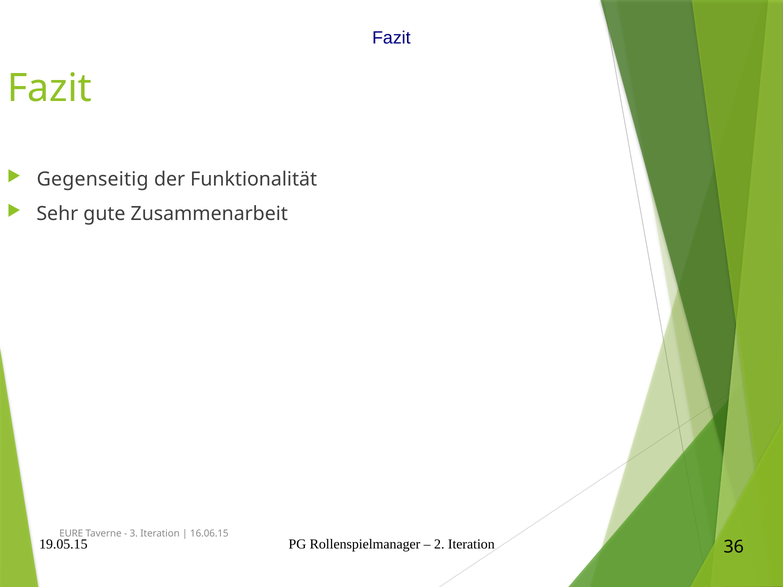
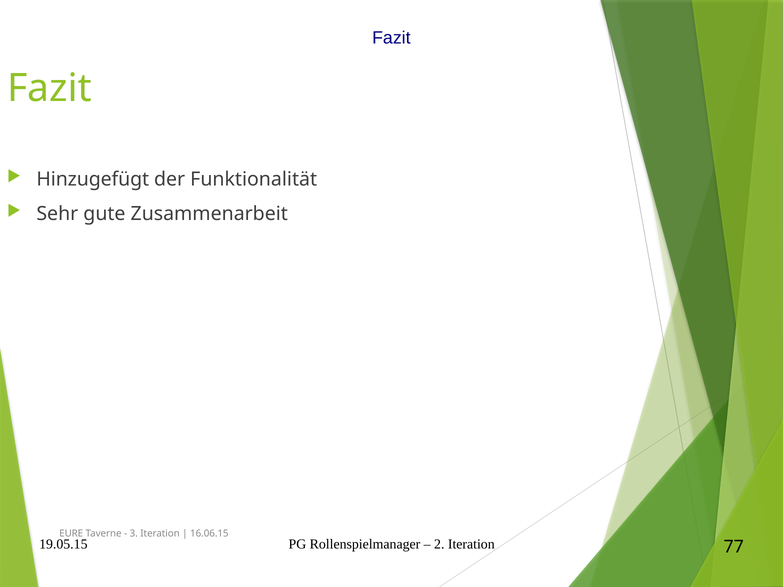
Gegenseitig: Gegenseitig -> Hinzugefügt (93, 179)
36: 36 -> 77 (734, 547)
